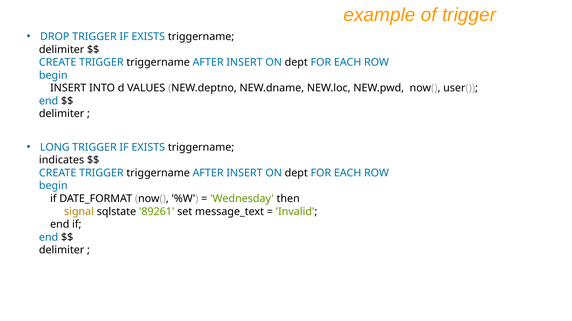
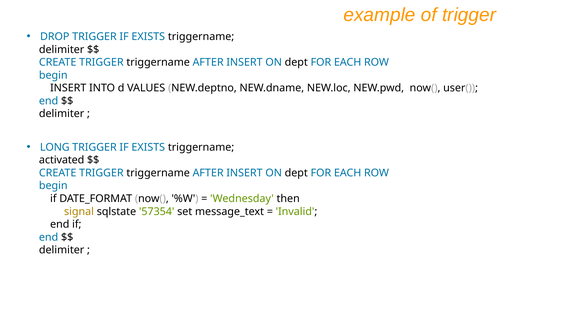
indicates: indicates -> activated (62, 160)
89261: 89261 -> 57354 (157, 212)
